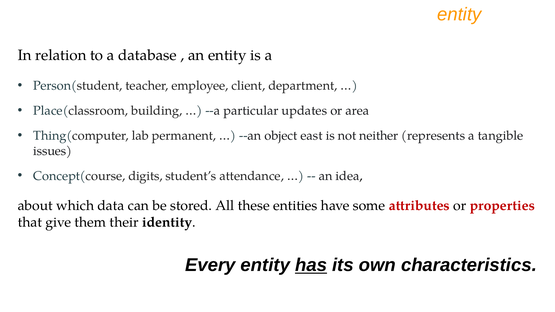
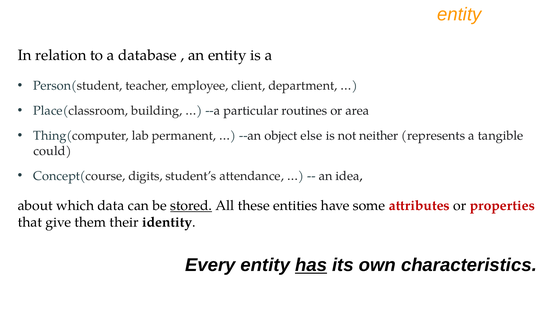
updates: updates -> routines (304, 111)
east: east -> else (311, 136)
issues: issues -> could (53, 151)
stored underline: none -> present (191, 206)
